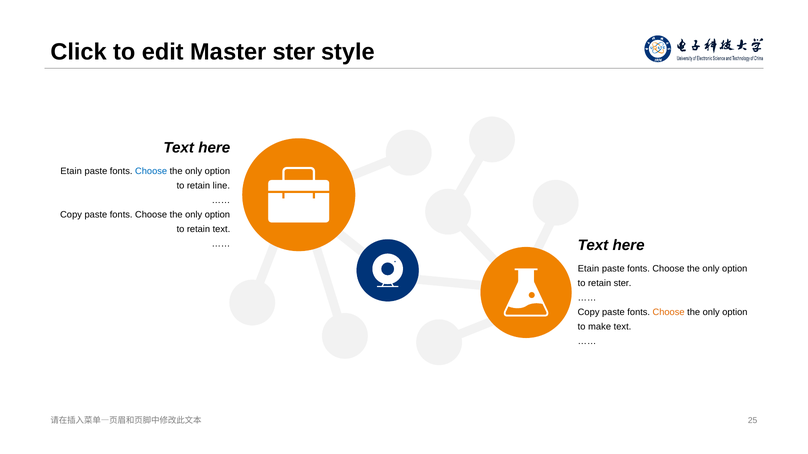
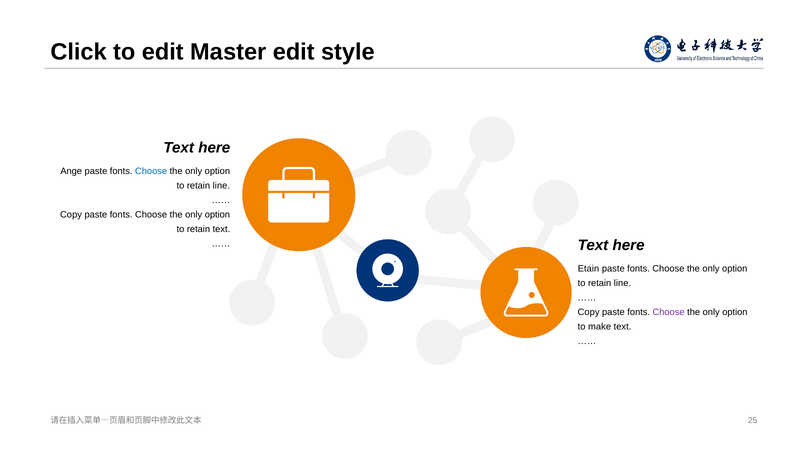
ster ster: ster -> edit (294, 52)
Etain: Etain -> Ange (71, 171)
ster: ster -> line (622, 284)
Choose colour: orange -> purple (669, 313)
